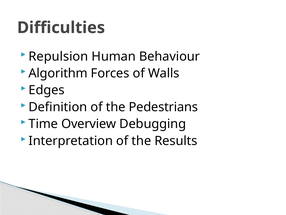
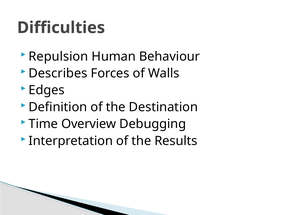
Algorithm: Algorithm -> Describes (58, 73)
Pedestrians: Pedestrians -> Destination (163, 107)
